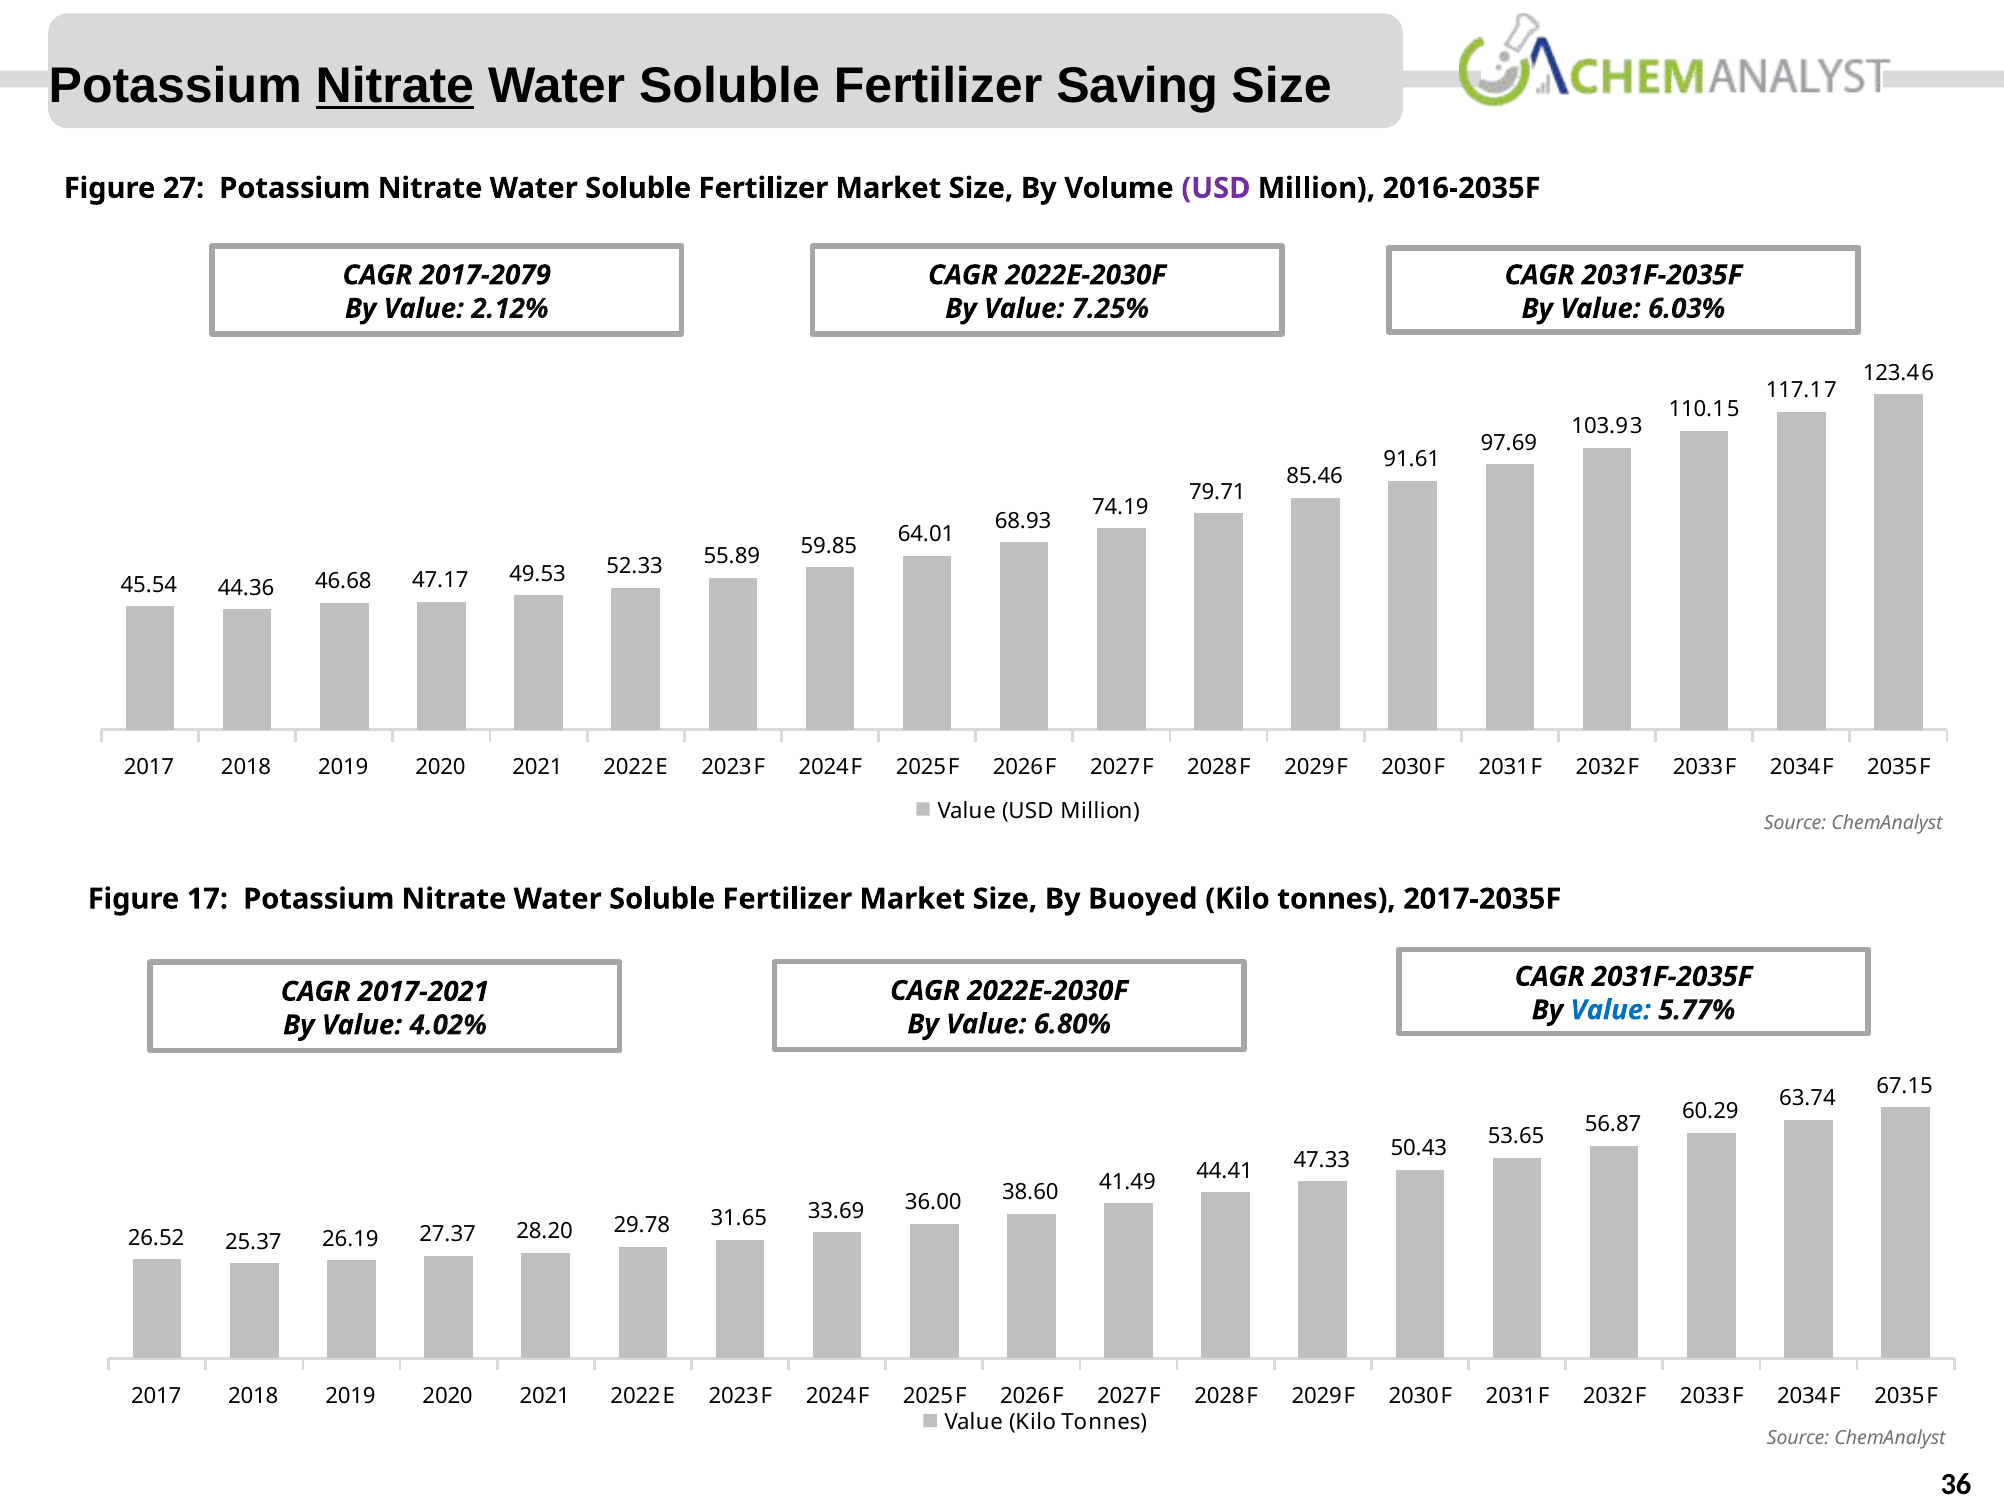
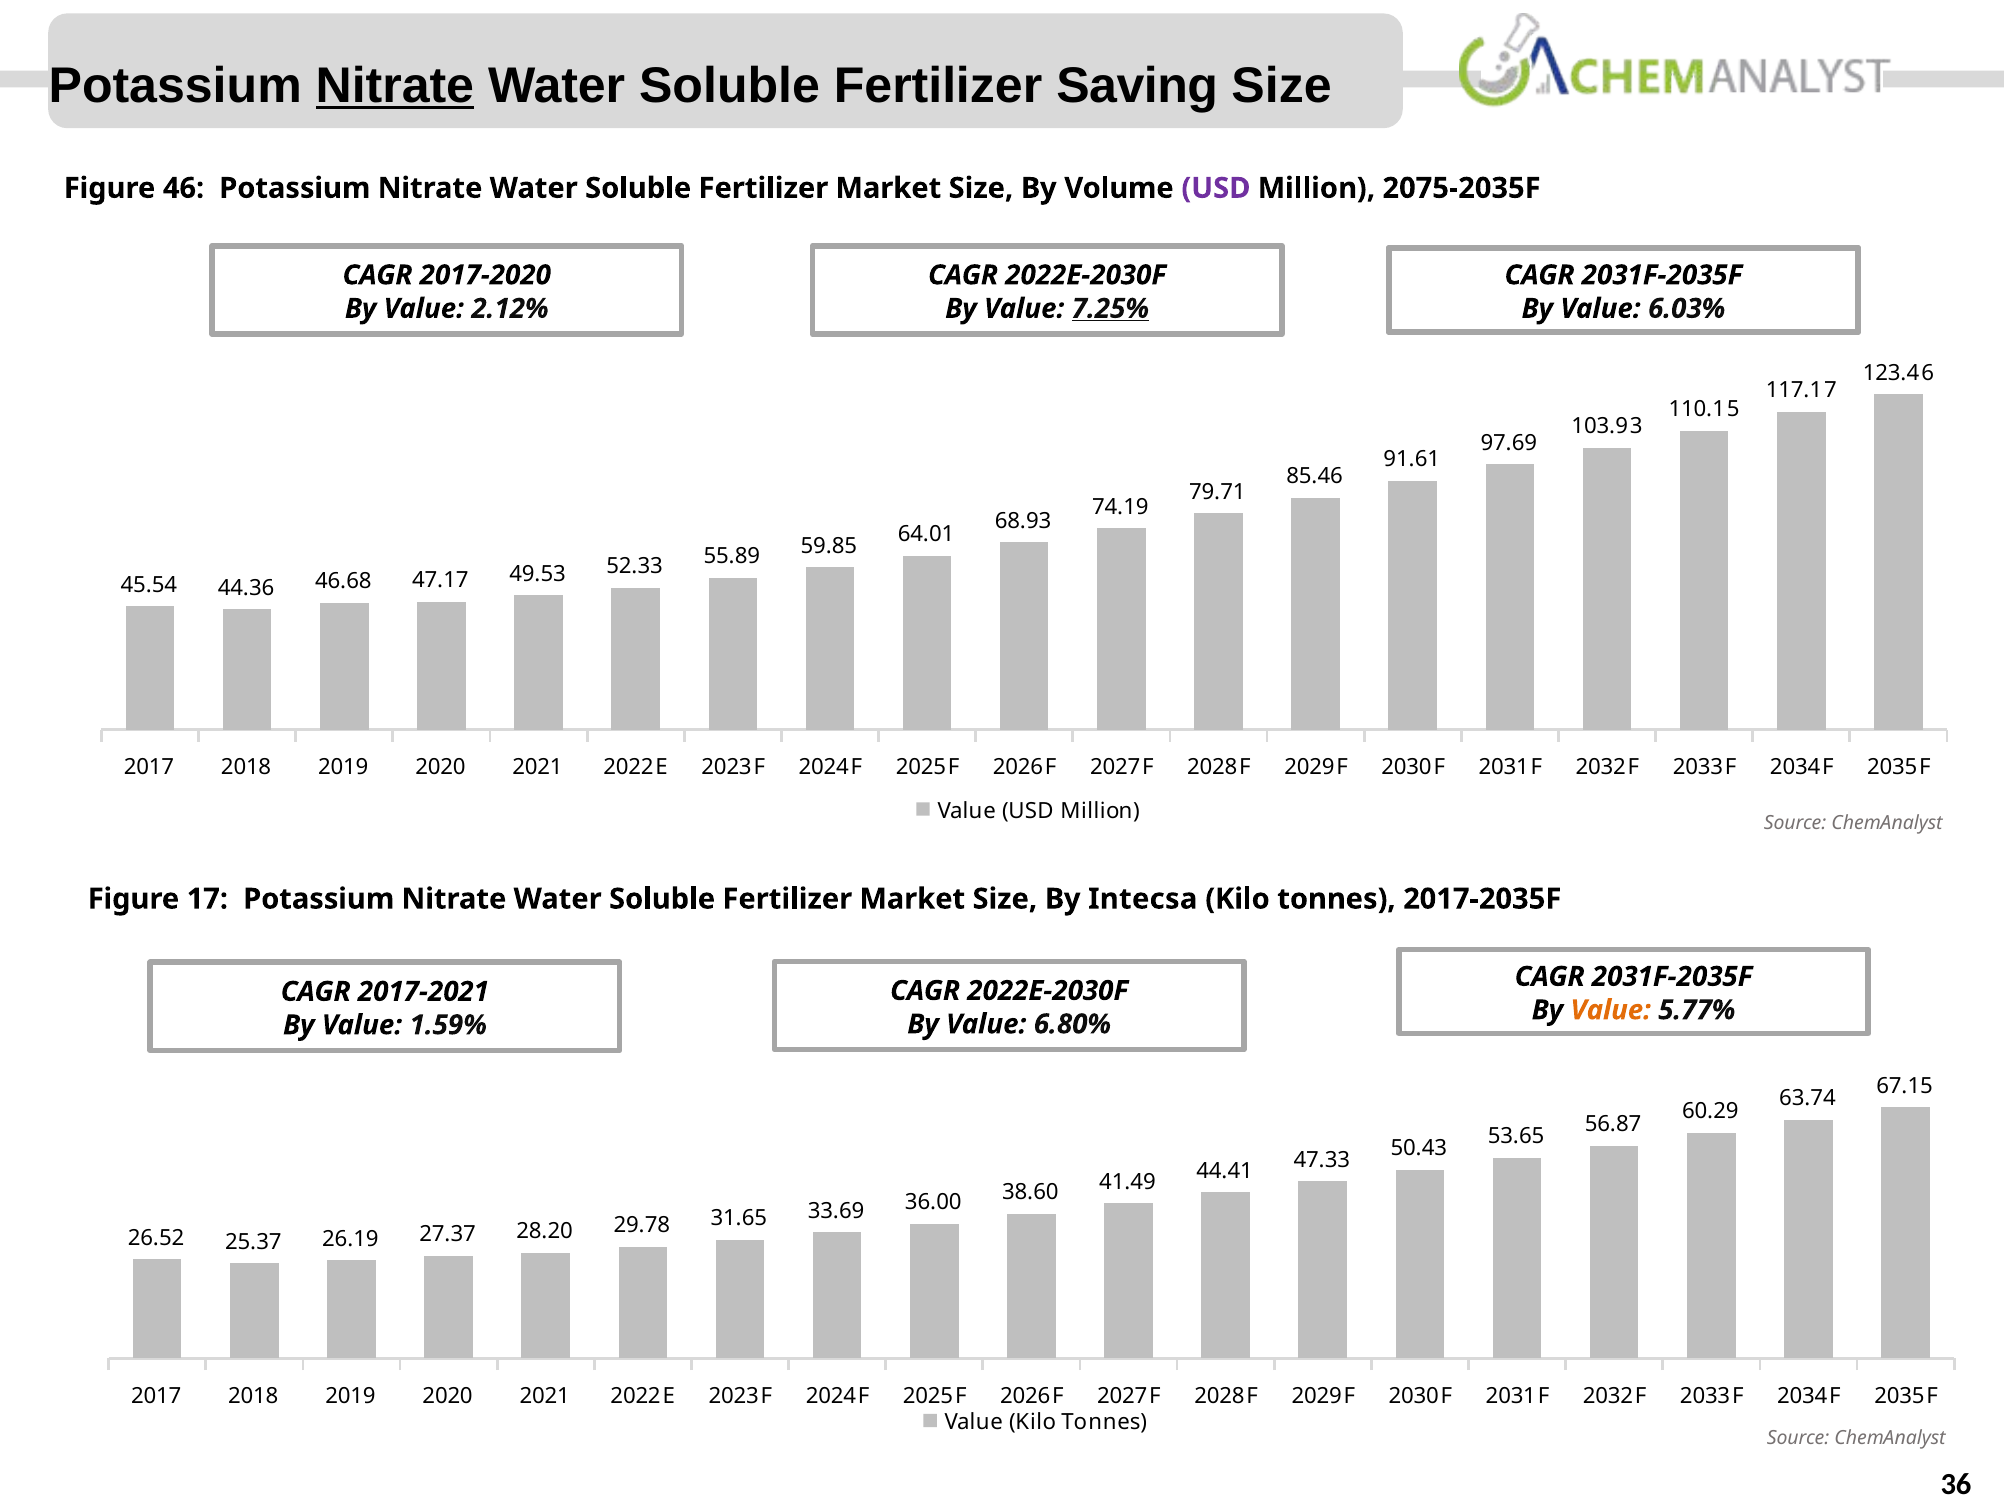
27: 27 -> 46 (184, 188)
2016-2035F: 2016-2035F -> 2075-2035F (1462, 188)
2017-2079: 2017-2079 -> 2017-2020 (485, 275)
7.25% underline: none -> present (1110, 309)
Buoyed: Buoyed -> Intecsa (1143, 899)
Value colour: blue -> orange (1611, 1010)
4.02%: 4.02% -> 1.59% (448, 1025)
